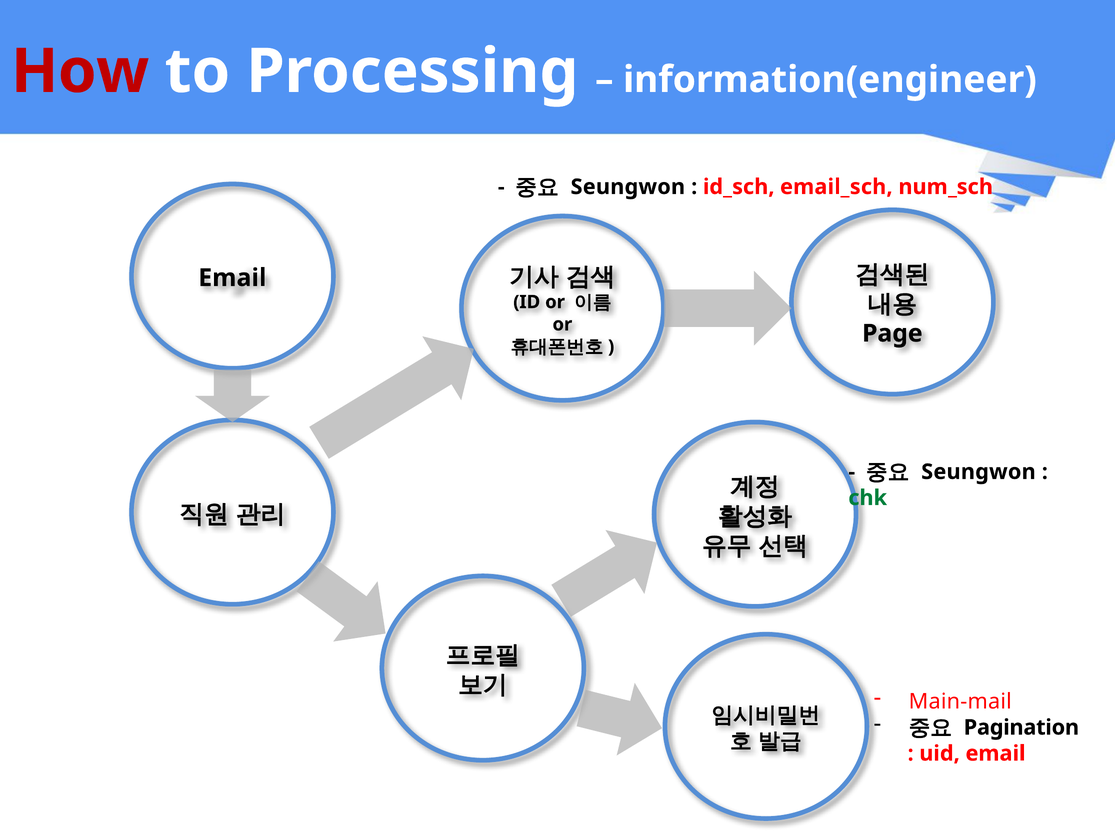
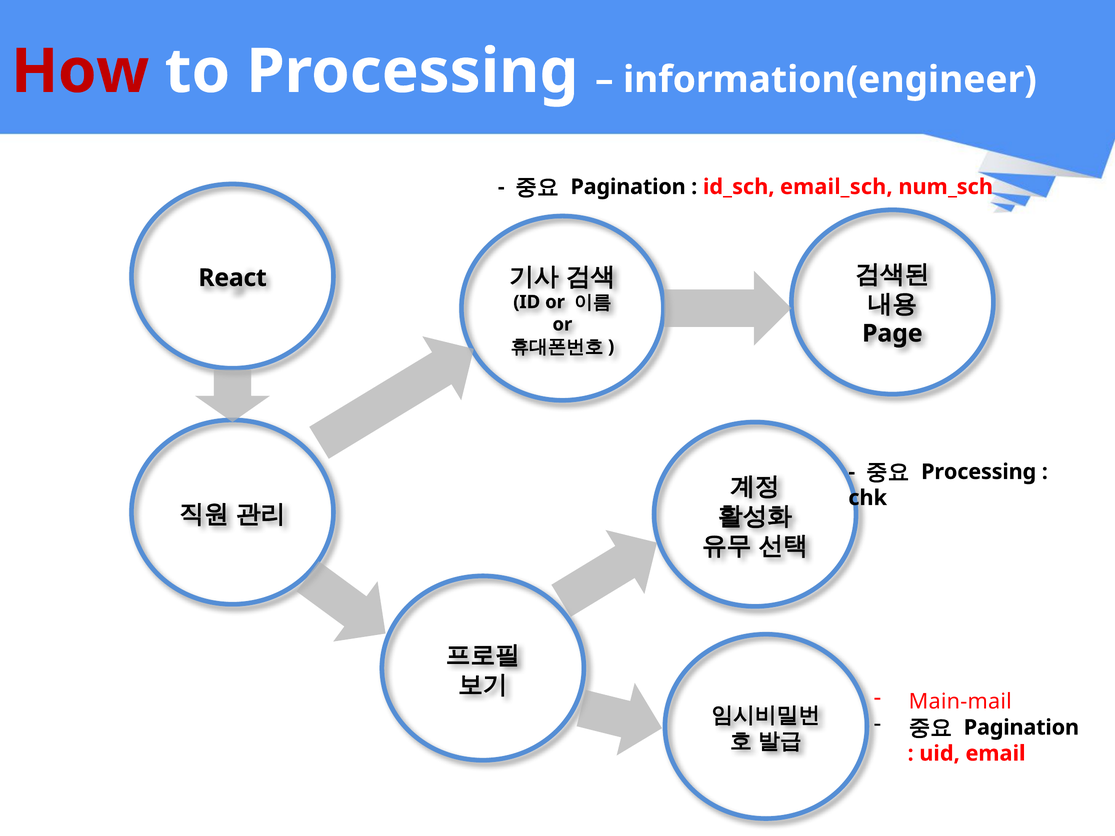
Seungwon: Seungwon -> Pagination (628, 187)
Email: Email -> React (233, 278)
Seungwon: Seungwon -> Processing (979, 472)
chk colour: green -> black (868, 498)
